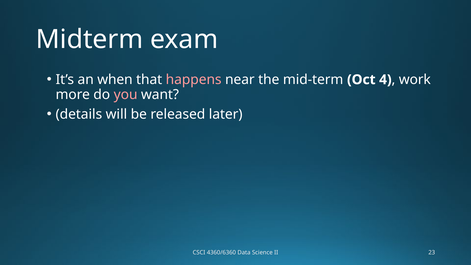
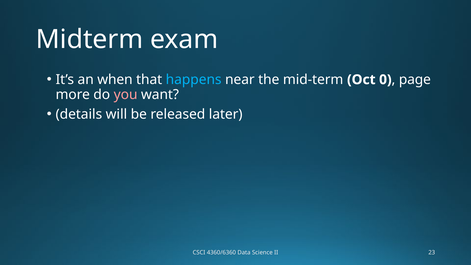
happens colour: pink -> light blue (194, 80)
4: 4 -> 0 (385, 80)
work: work -> page (415, 80)
